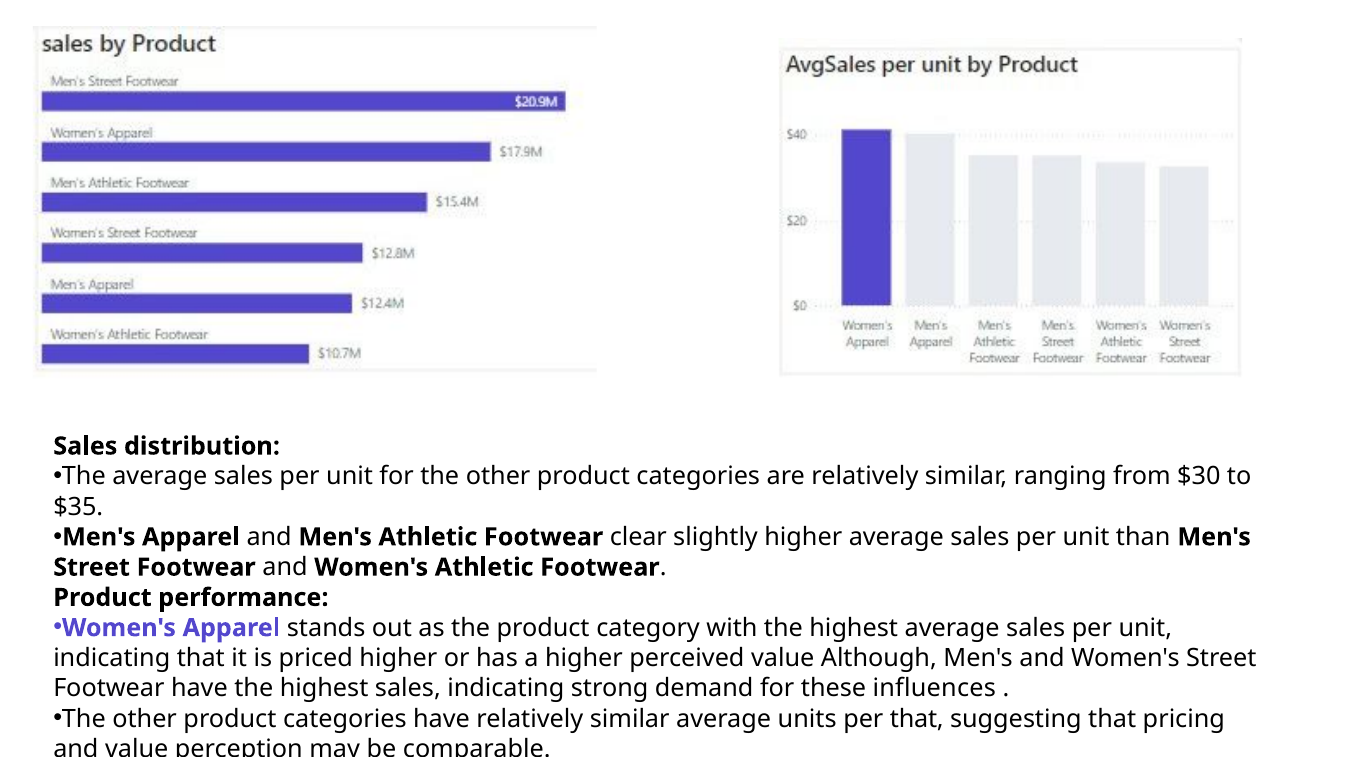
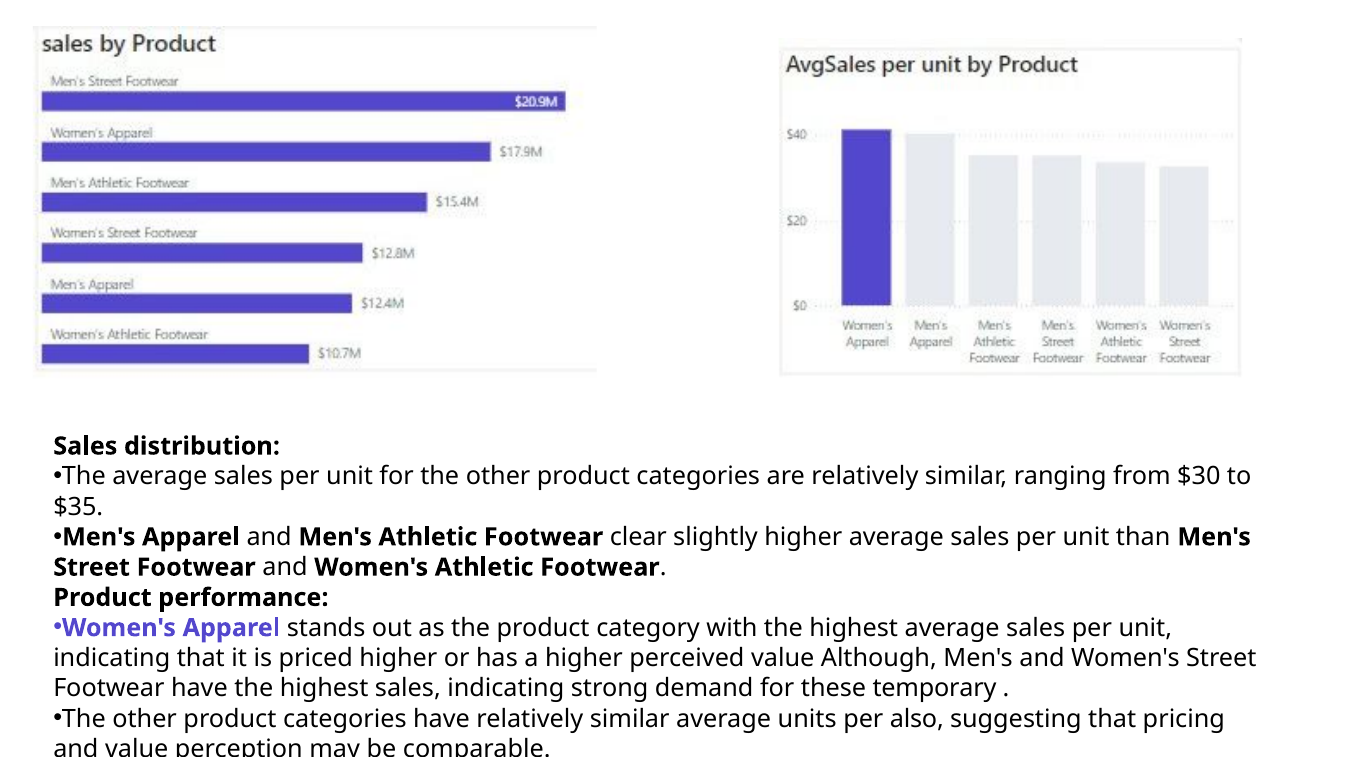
influences: influences -> temporary (935, 689)
per that: that -> also (917, 719)
